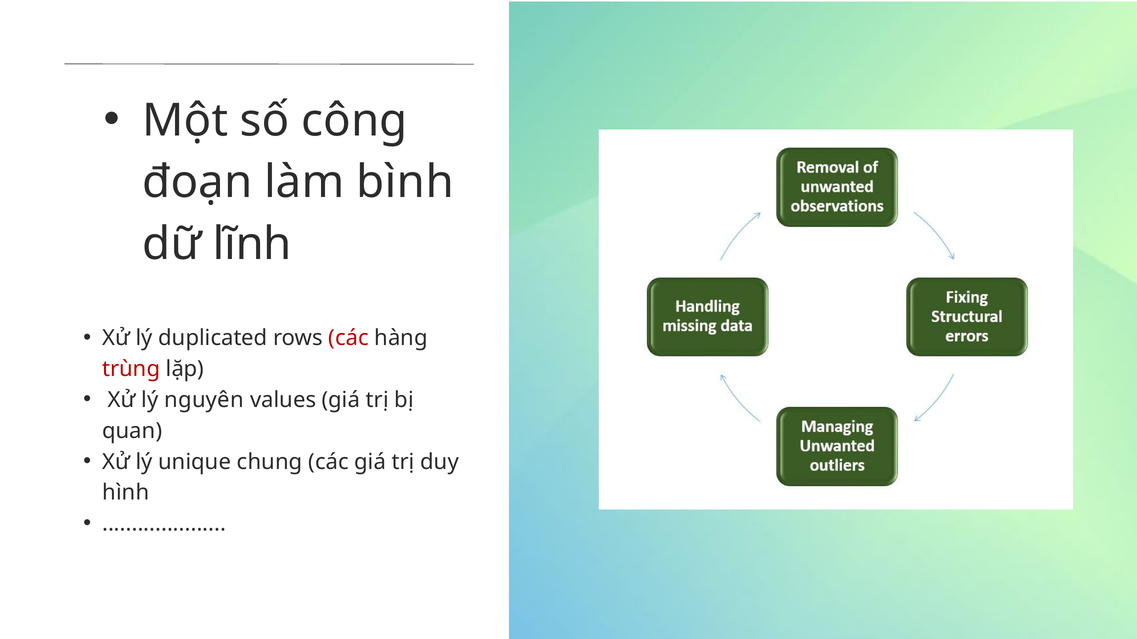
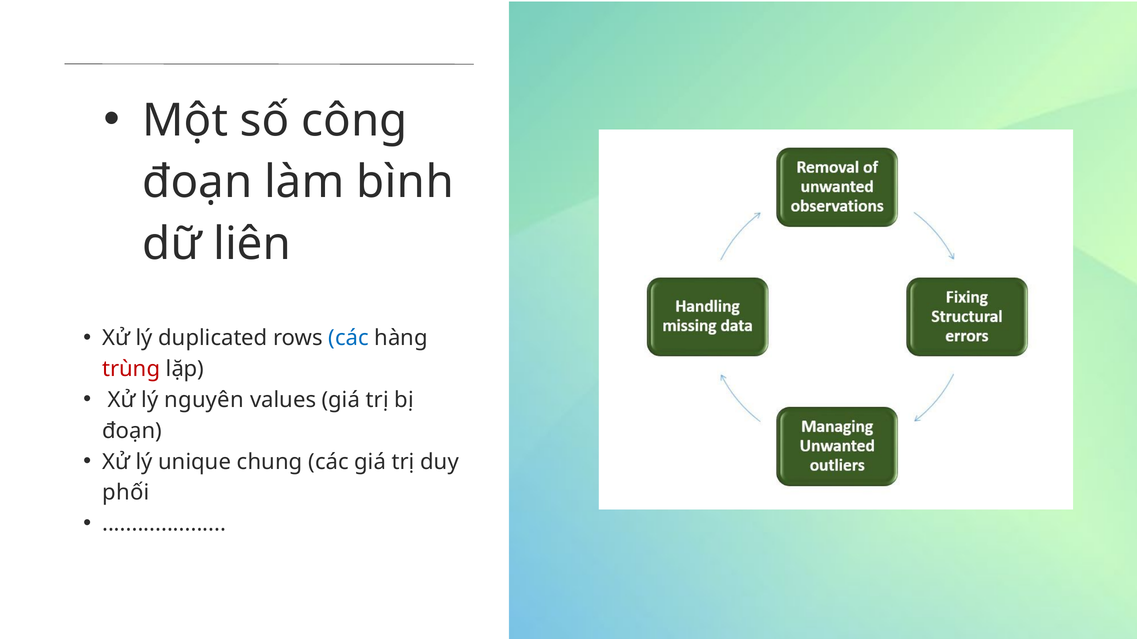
lĩnh: lĩnh -> liên (252, 244)
các colour: red -> blue (349, 338)
quan: quan -> đoạn (132, 431)
hình: hình -> phối (126, 493)
